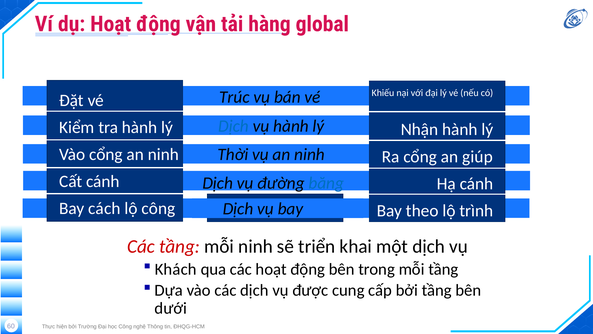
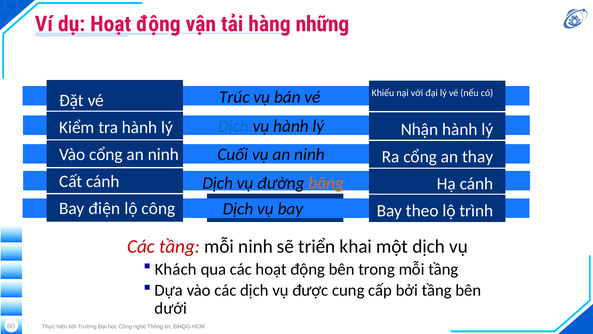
global: global -> những (322, 24)
Thời: Thời -> Cuối (233, 154)
giúp: giúp -> thay (478, 156)
băng colour: blue -> orange (326, 183)
cách: cách -> điện (104, 208)
